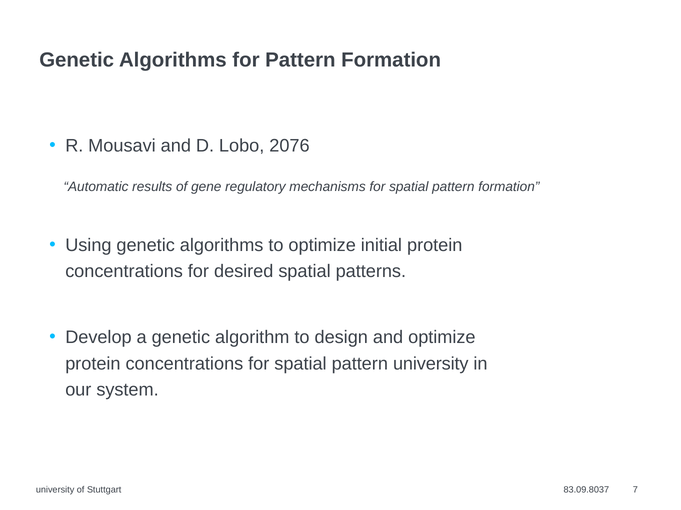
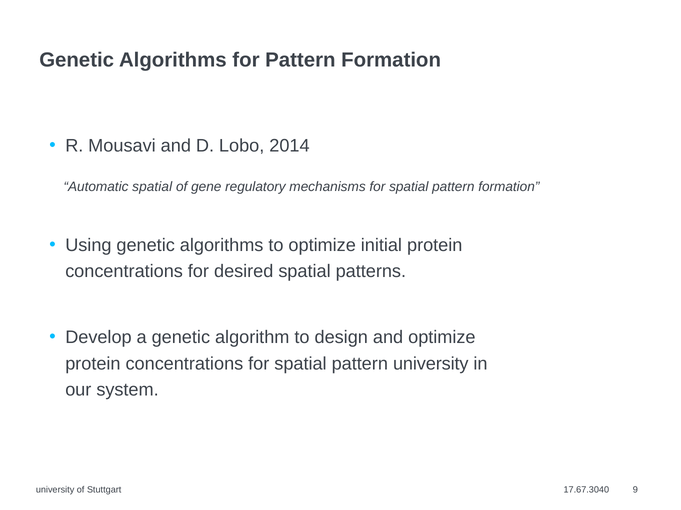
2076: 2076 -> 2014 (289, 146)
Automatic results: results -> spatial (152, 187)
83.09.8037: 83.09.8037 -> 17.67.3040 (586, 490)
7: 7 -> 9 (635, 490)
